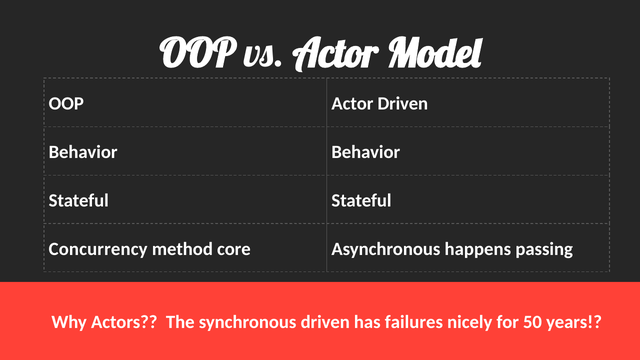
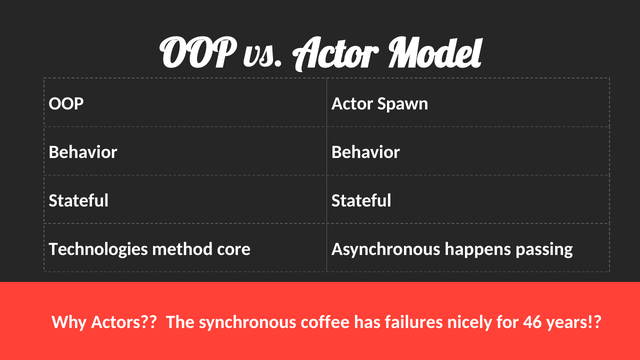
Actor Driven: Driven -> Spawn (403, 104)
Concurrency: Concurrency -> Technologies (98, 249)
synchronous driven: driven -> coffee (325, 322)
50: 50 -> 46 (532, 322)
